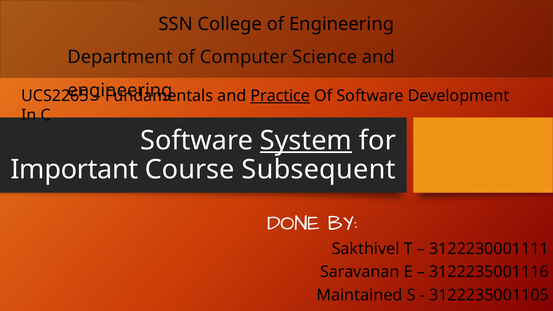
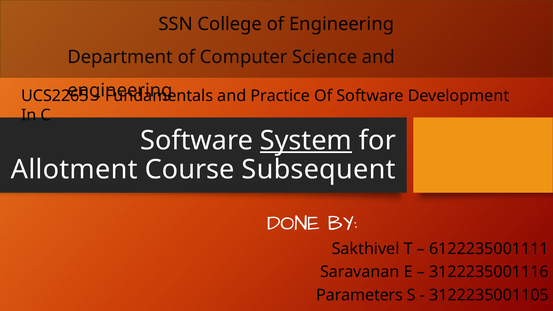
Practice underline: present -> none (280, 96)
Important: Important -> Allotment (74, 170)
3122230001111: 3122230001111 -> 6122235001111 (489, 249)
Maintained: Maintained -> Parameters (360, 295)
